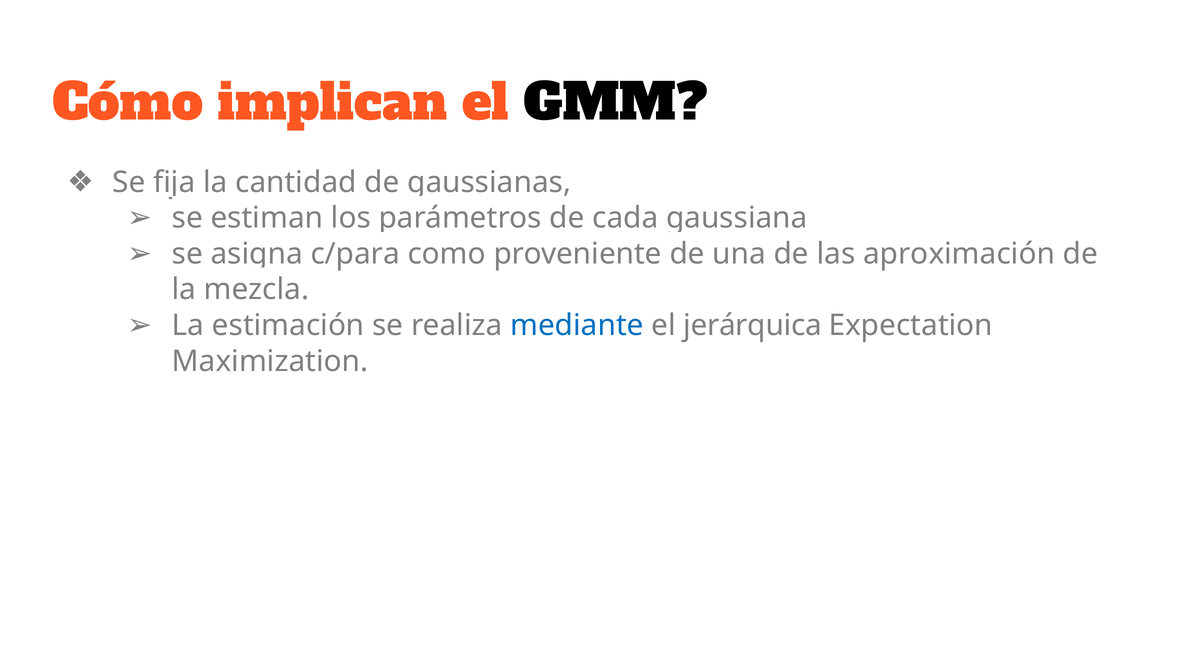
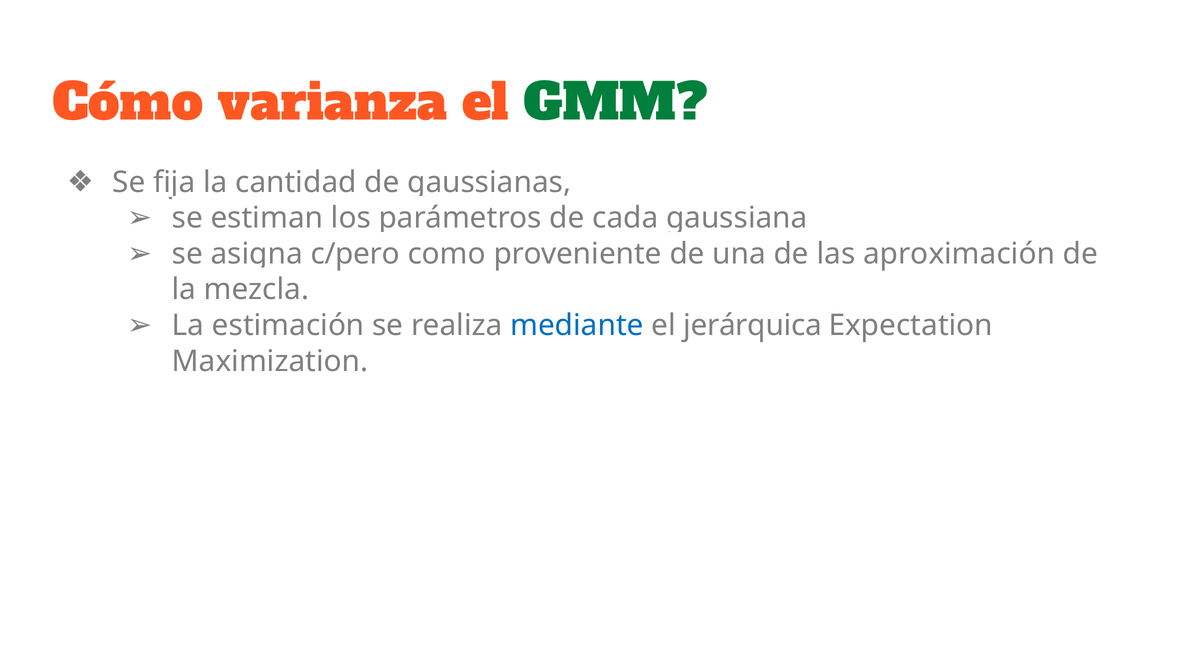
implican: implican -> varianza (333, 103)
GMM colour: black -> green (616, 103)
c/para: c/para -> c/pero (355, 254)
